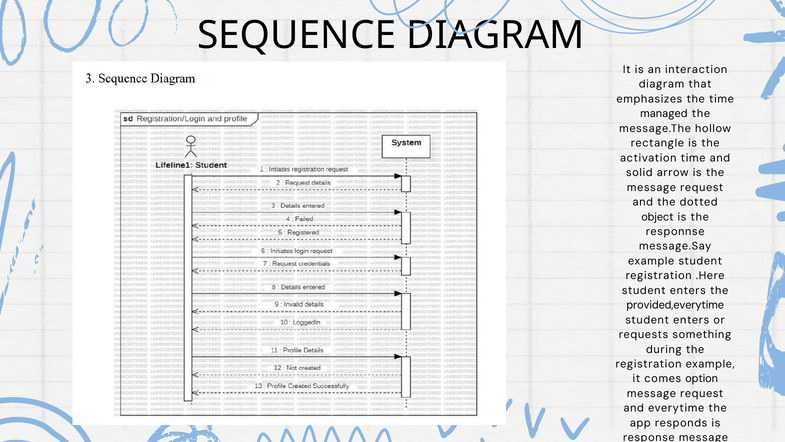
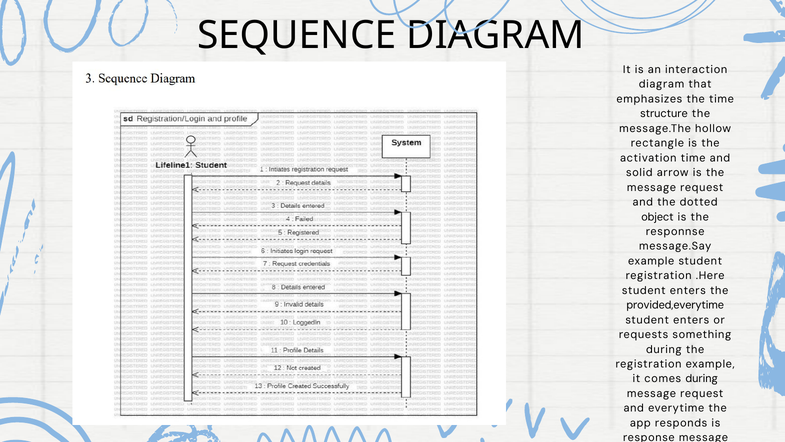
managed: managed -> structure (664, 114)
comes option: option -> during (702, 379)
